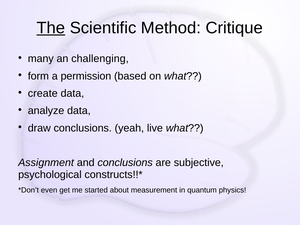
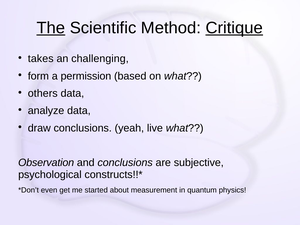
Critique underline: none -> present (234, 28)
many: many -> takes (41, 59)
create: create -> others (43, 93)
Assignment: Assignment -> Observation (46, 163)
